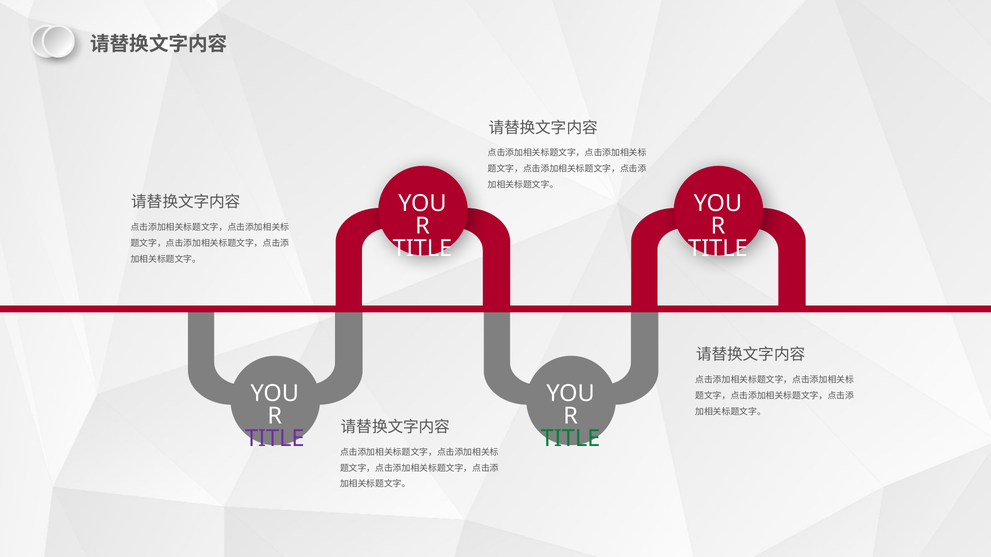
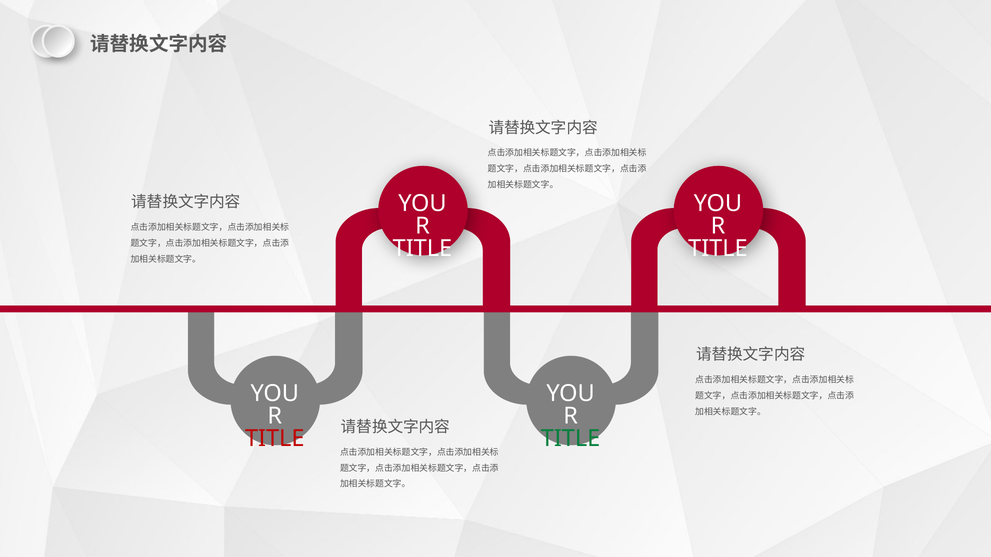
TITLE colour: purple -> red (275, 439)
